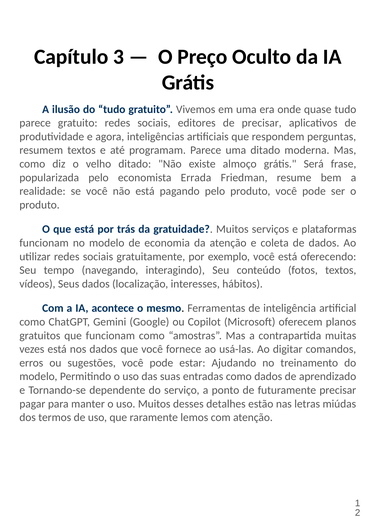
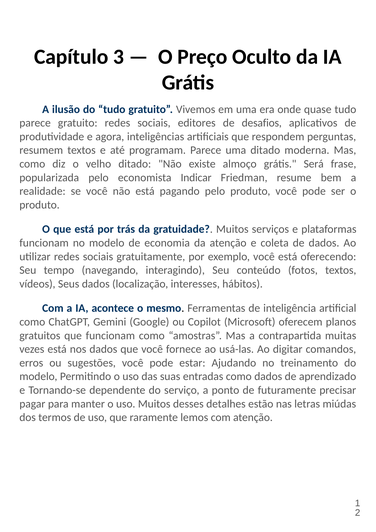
de precisar: precisar -> desafios (262, 123)
Errada: Errada -> Indicar (196, 177)
